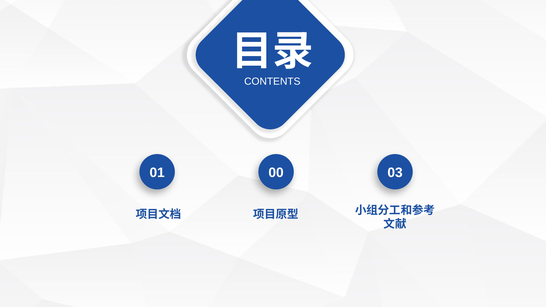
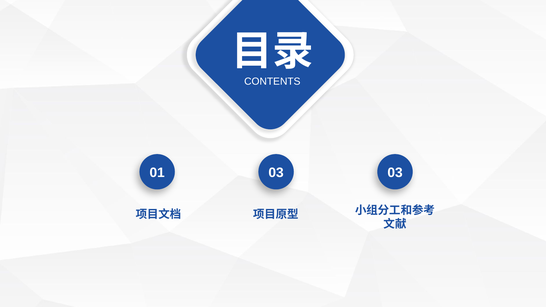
01 00: 00 -> 03 (276, 173)
